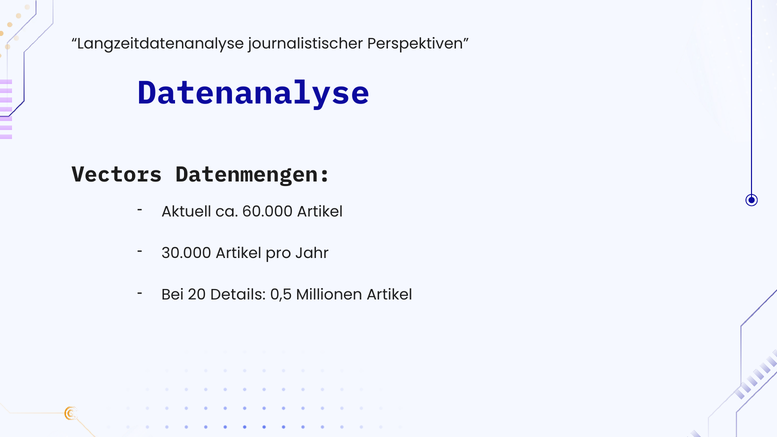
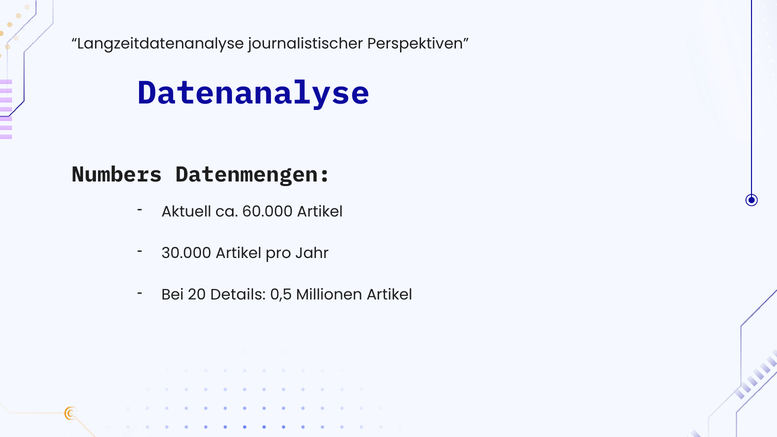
Vectors: Vectors -> Numbers (117, 174)
